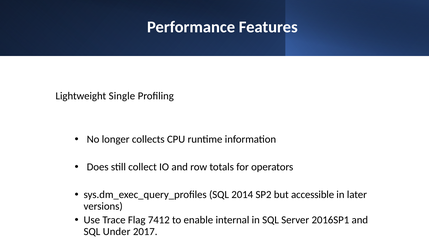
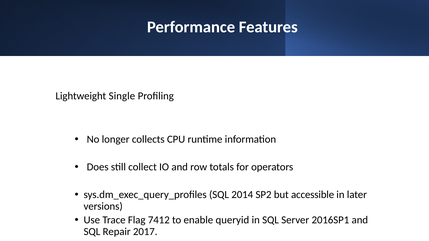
internal: internal -> queryid (232, 220)
Under: Under -> Repair (117, 232)
